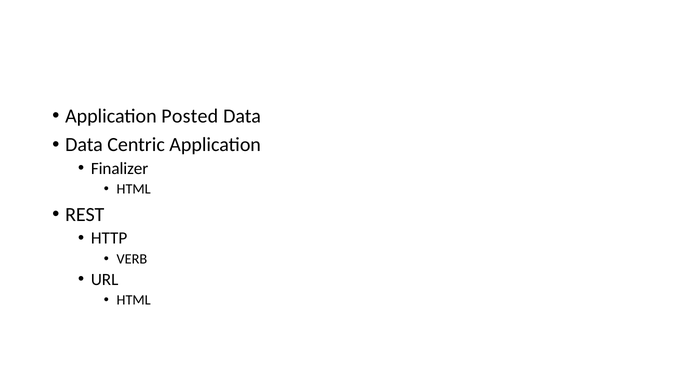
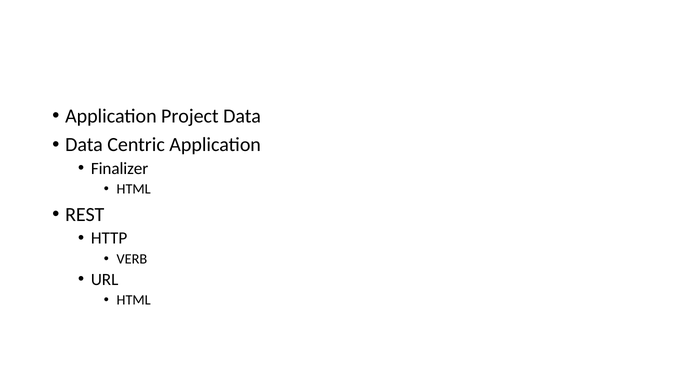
Posted: Posted -> Project (190, 116)
